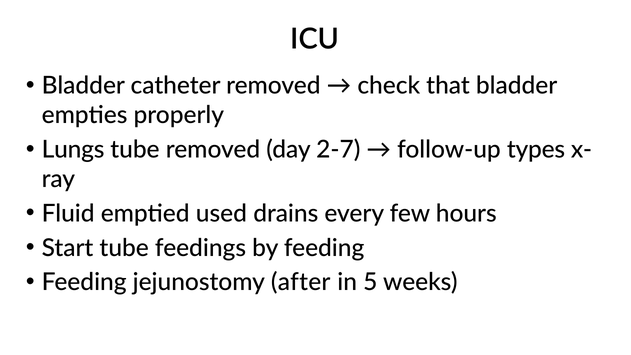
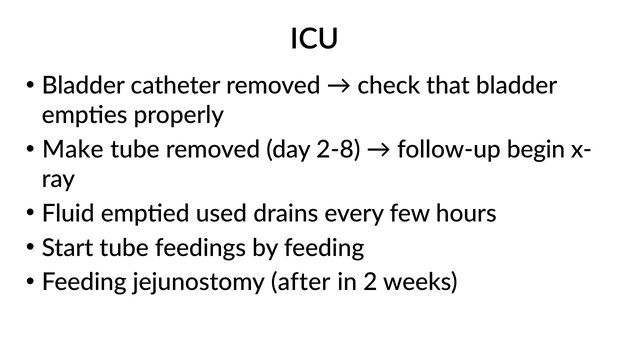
Lungs: Lungs -> Make (73, 150)
2-7: 2-7 -> 2-8 (338, 150)
types: types -> begin (536, 150)
5: 5 -> 2 (370, 282)
